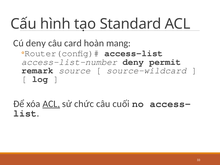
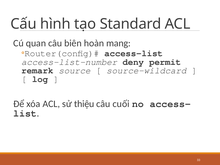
Cú deny: deny -> quan (36, 43)
card: card -> biên (73, 43)
ACL underline: present -> none (51, 104)
chức: chức -> thiệu (84, 104)
